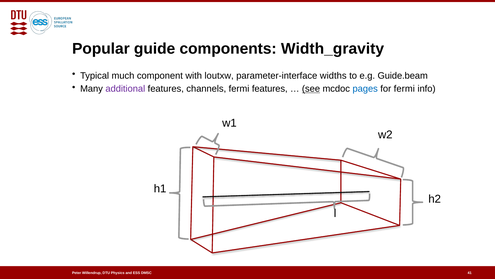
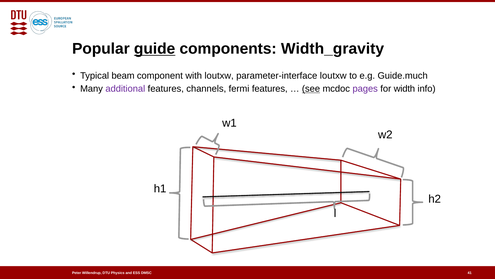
guide underline: none -> present (155, 49)
much: much -> beam (123, 76)
parameter-interface widths: widths -> loutxw (333, 76)
Guide.beam: Guide.beam -> Guide.much (403, 76)
pages colour: blue -> purple (365, 89)
for fermi: fermi -> width (404, 89)
